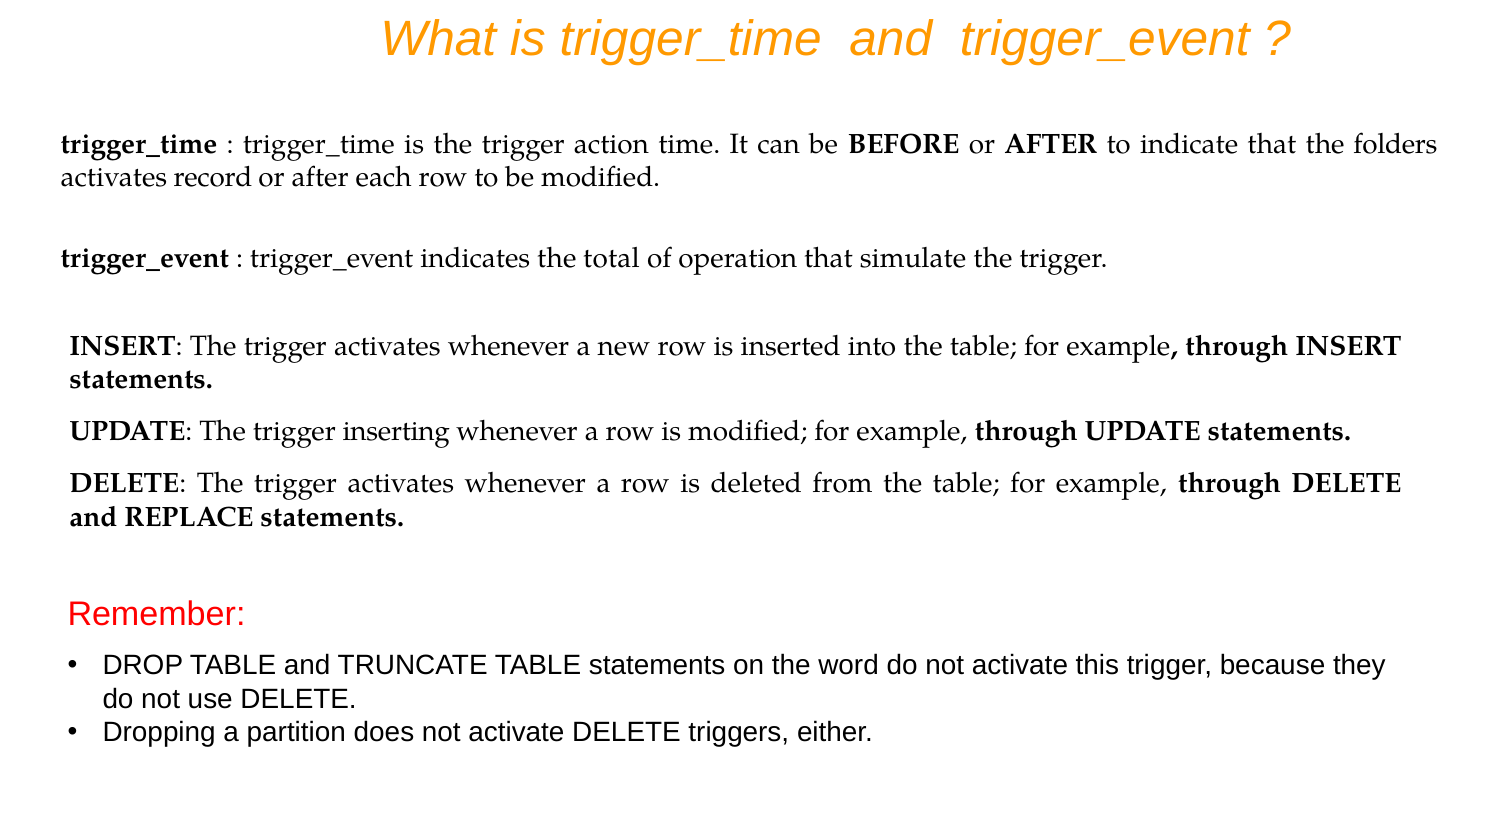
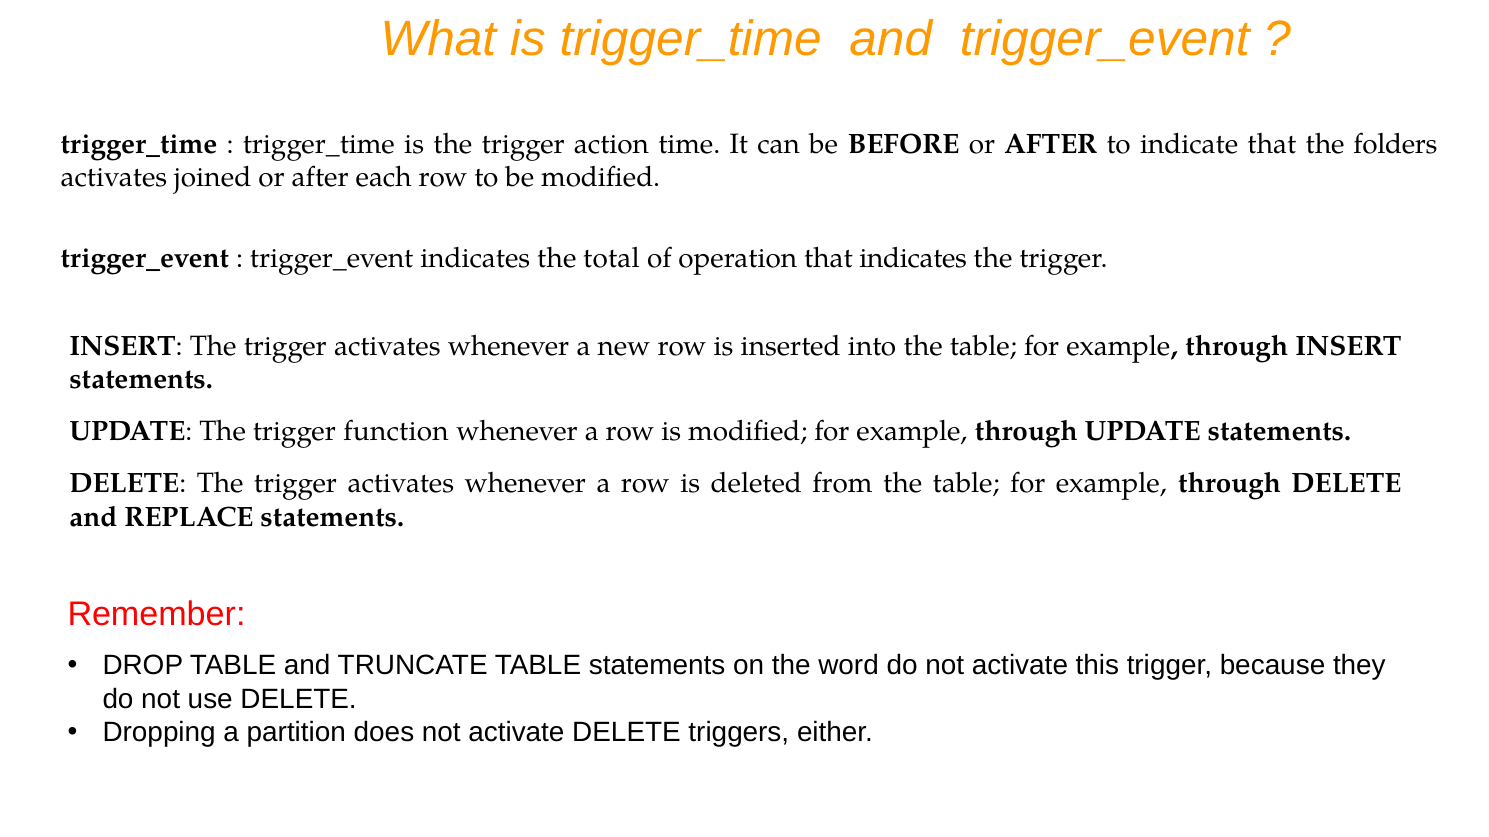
record: record -> joined (213, 178)
that simulate: simulate -> indicates (913, 258)
inserting: inserting -> function (396, 432)
